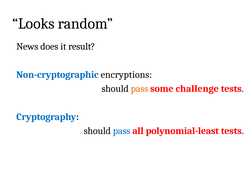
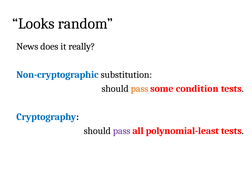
result: result -> really (82, 46)
encryptions: encryptions -> substitution (126, 75)
challenge: challenge -> condition (197, 89)
pass colour: blue -> purple (122, 131)
